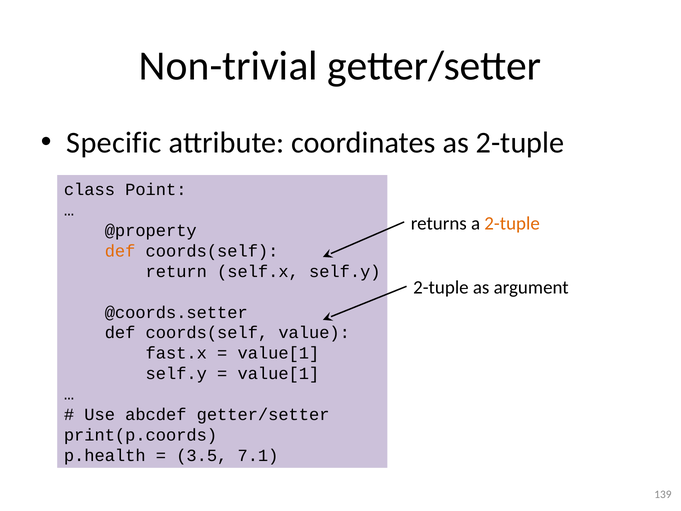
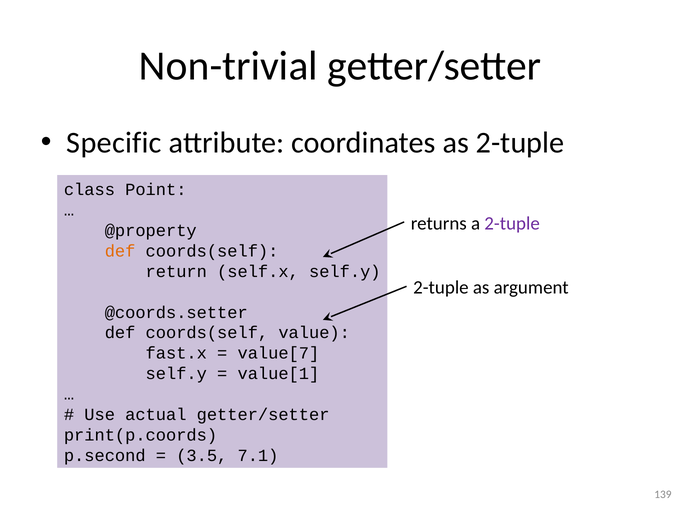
2-tuple colour: orange -> purple (512, 223)
value[1: value[1 -> value[7 (278, 353)
abcdef: abcdef -> actual (156, 414)
p.health: p.health -> p.second (105, 455)
